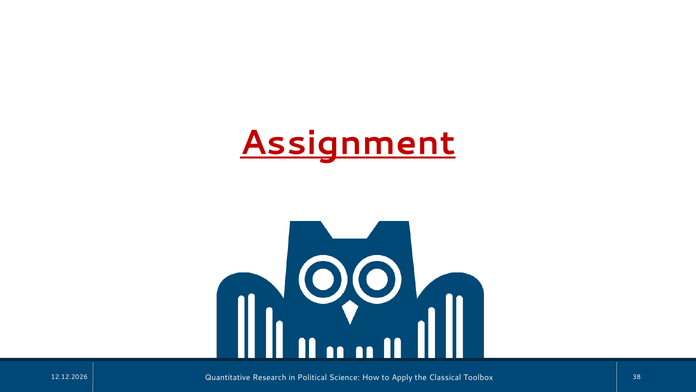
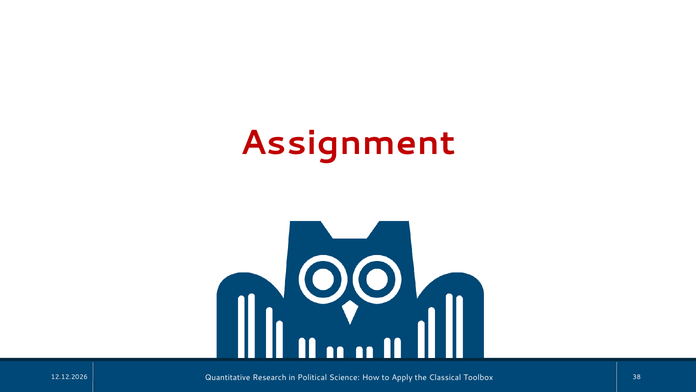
Assignment underline: present -> none (348, 142)
